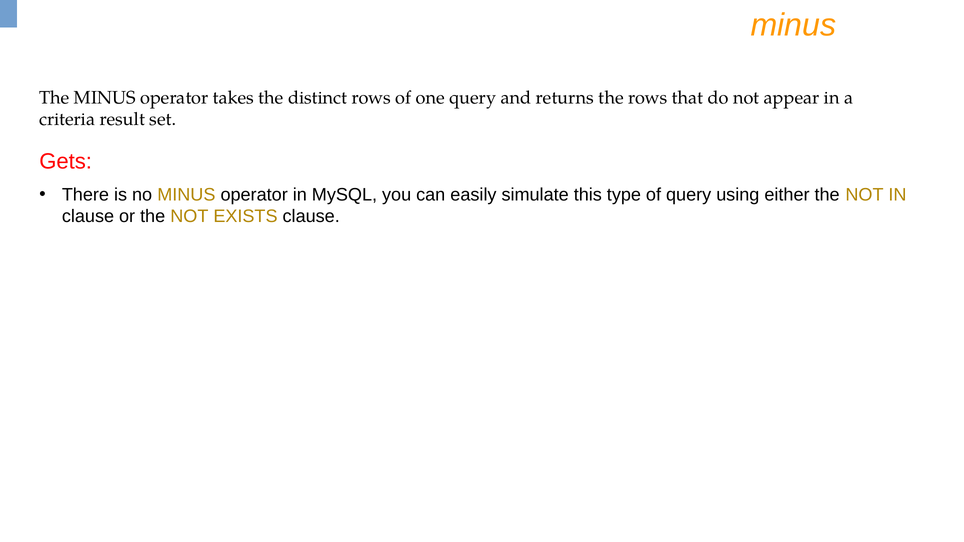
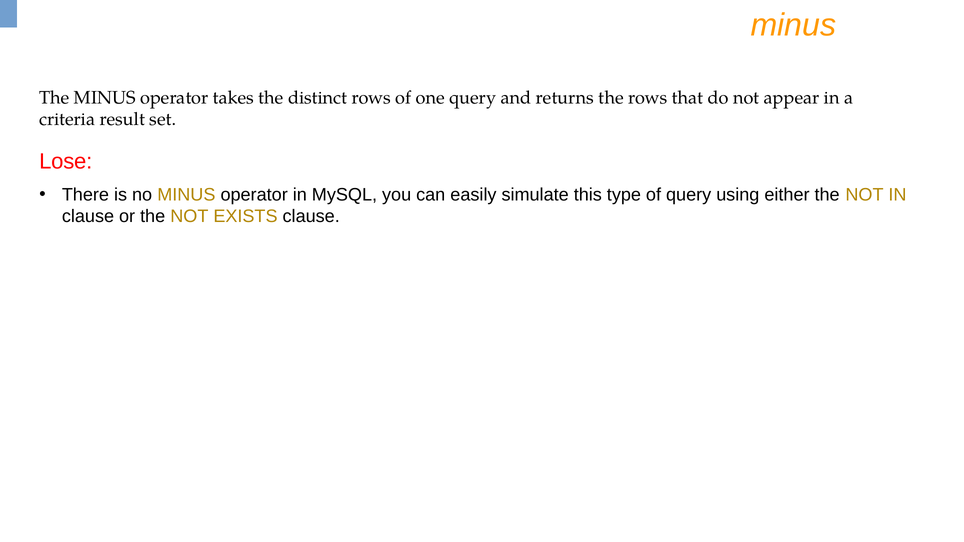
Gets: Gets -> Lose (66, 161)
